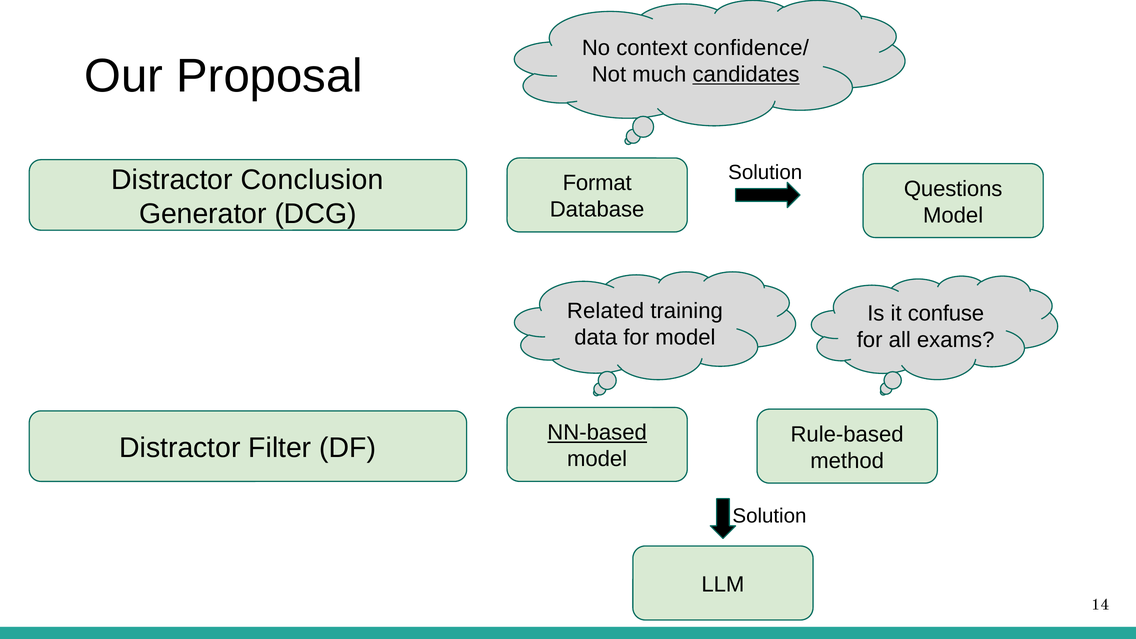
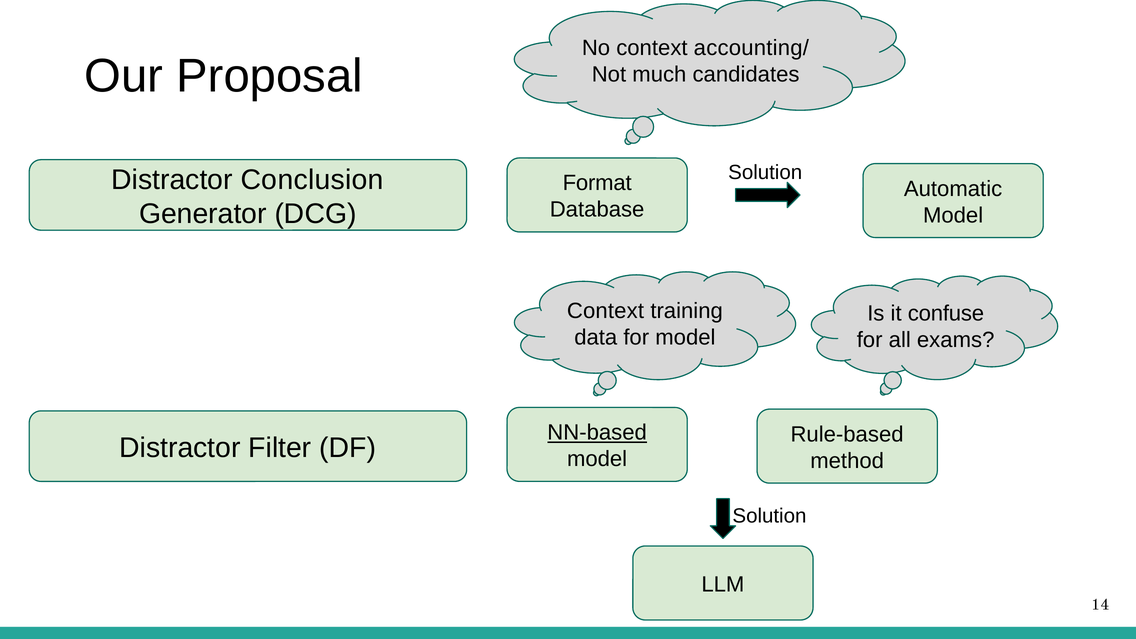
confidence/: confidence/ -> accounting/ (751, 48)
candidates underline: present -> none (746, 75)
Questions: Questions -> Automatic (953, 189)
Related: Related -> Context (605, 311)
